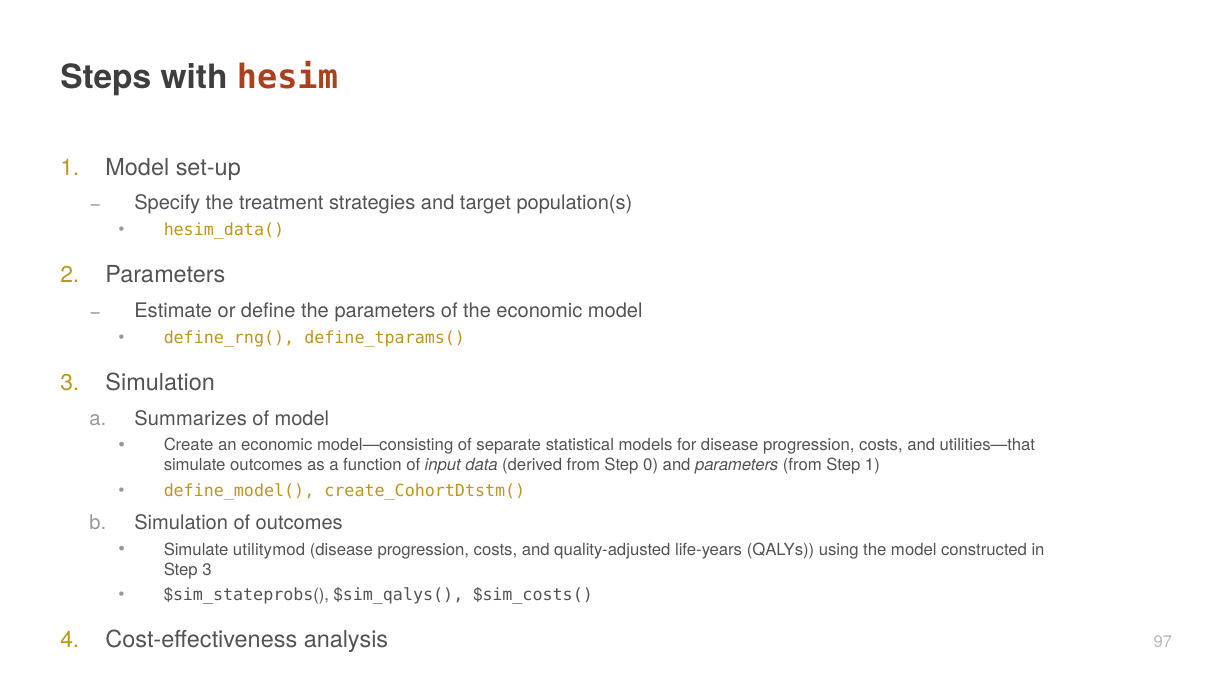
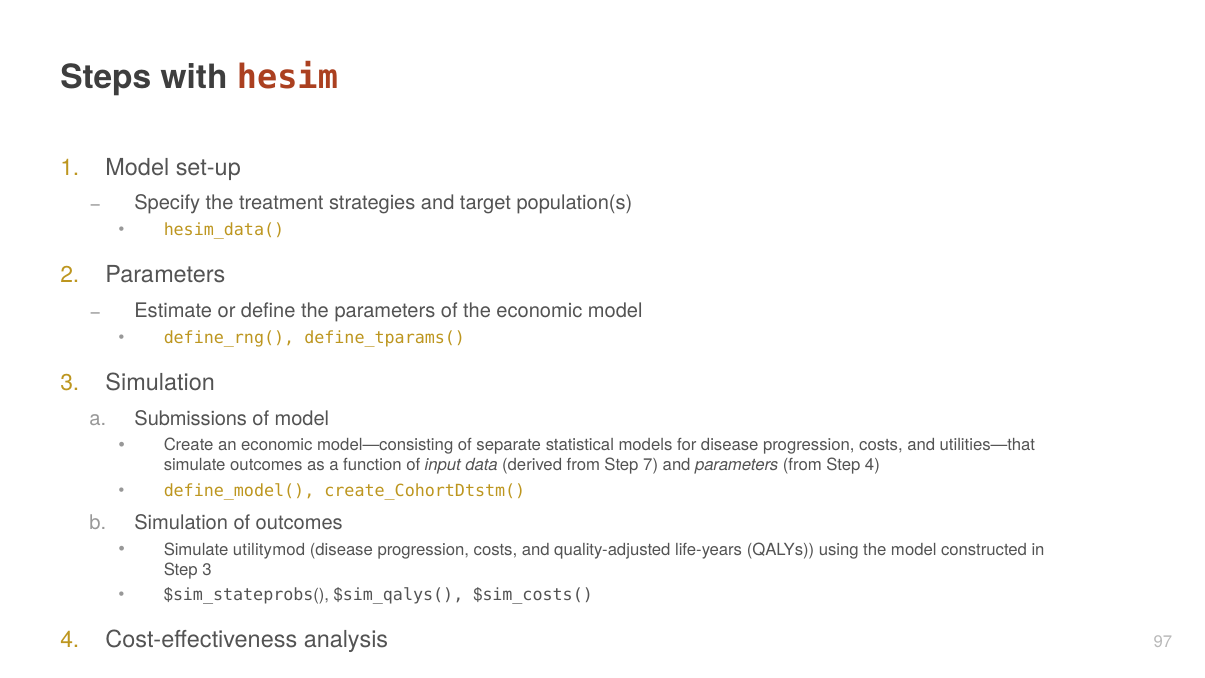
Summarizes: Summarizes -> Submissions (191, 418)
0: 0 -> 7 (651, 465)
Step 1: 1 -> 4 (872, 465)
